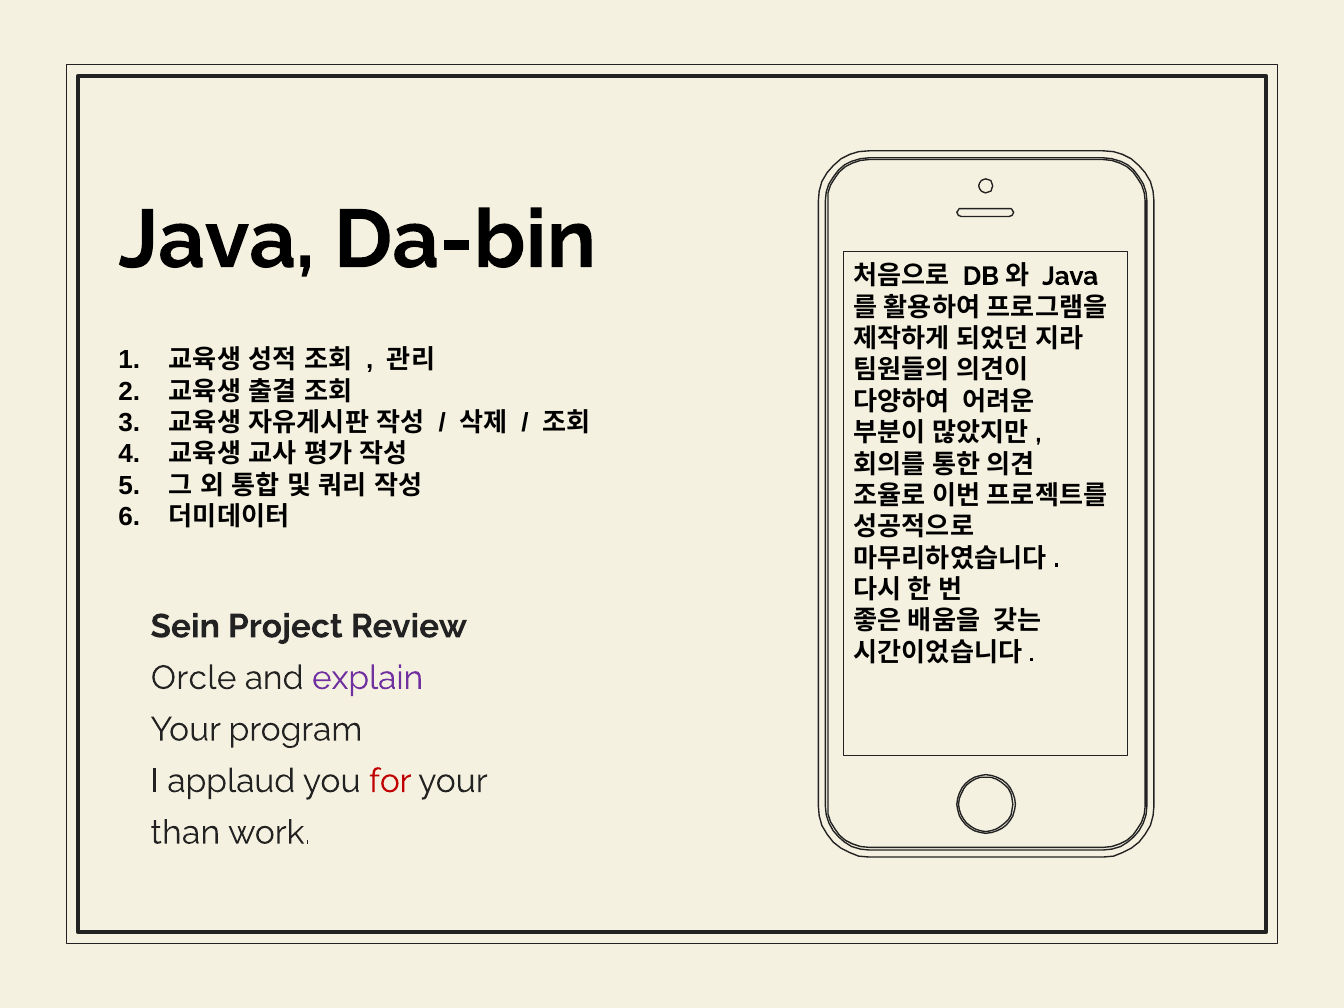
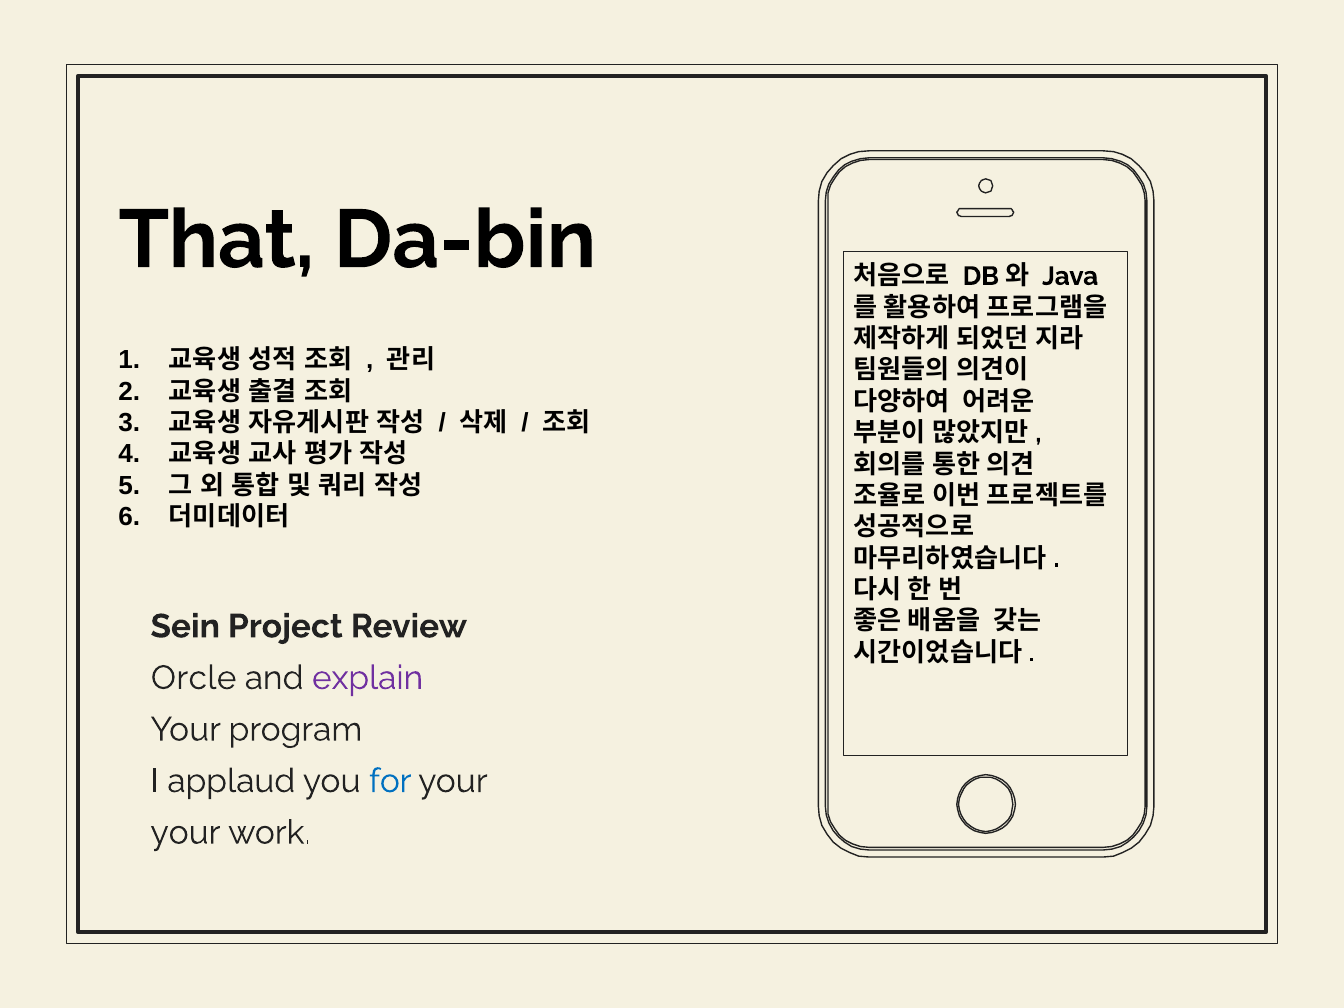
Java: Java -> That (216, 240)
for colour: red -> blue (390, 781)
than: than -> your (185, 833)
